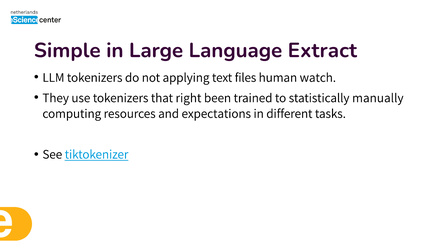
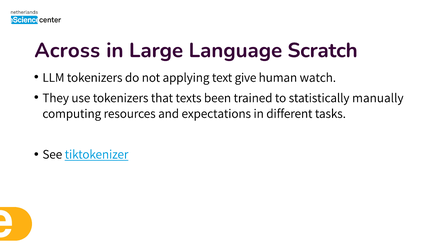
Simple: Simple -> Across (67, 50)
Extract: Extract -> Scratch (323, 50)
files: files -> give (246, 77)
right: right -> texts (189, 98)
